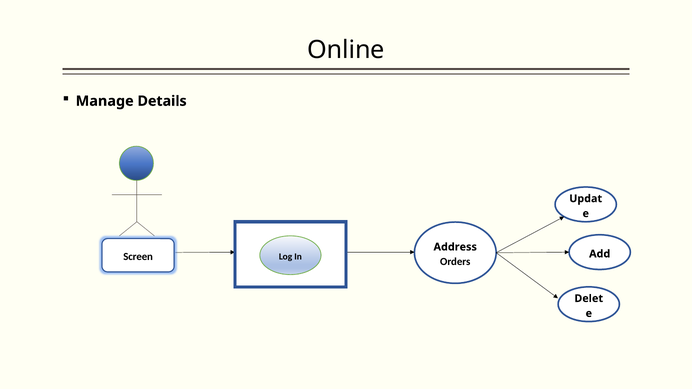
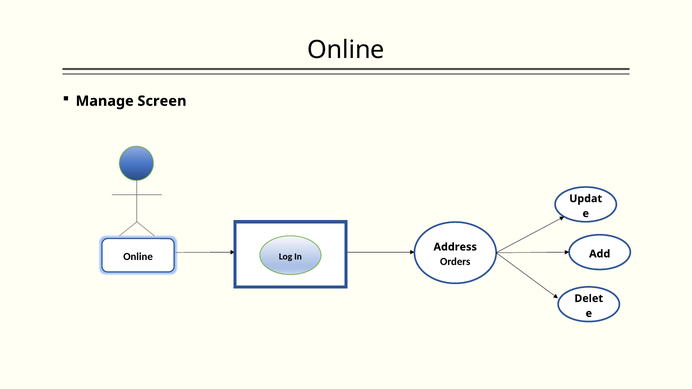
Details: Details -> Screen (162, 101)
Screen: Screen -> Online (138, 257)
